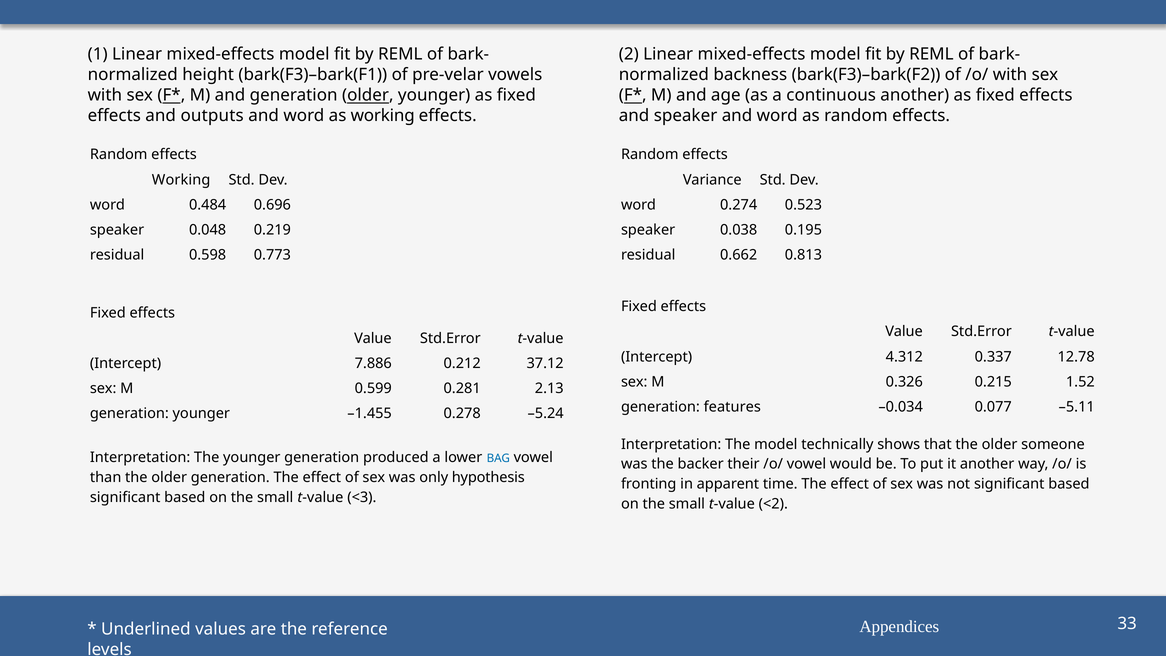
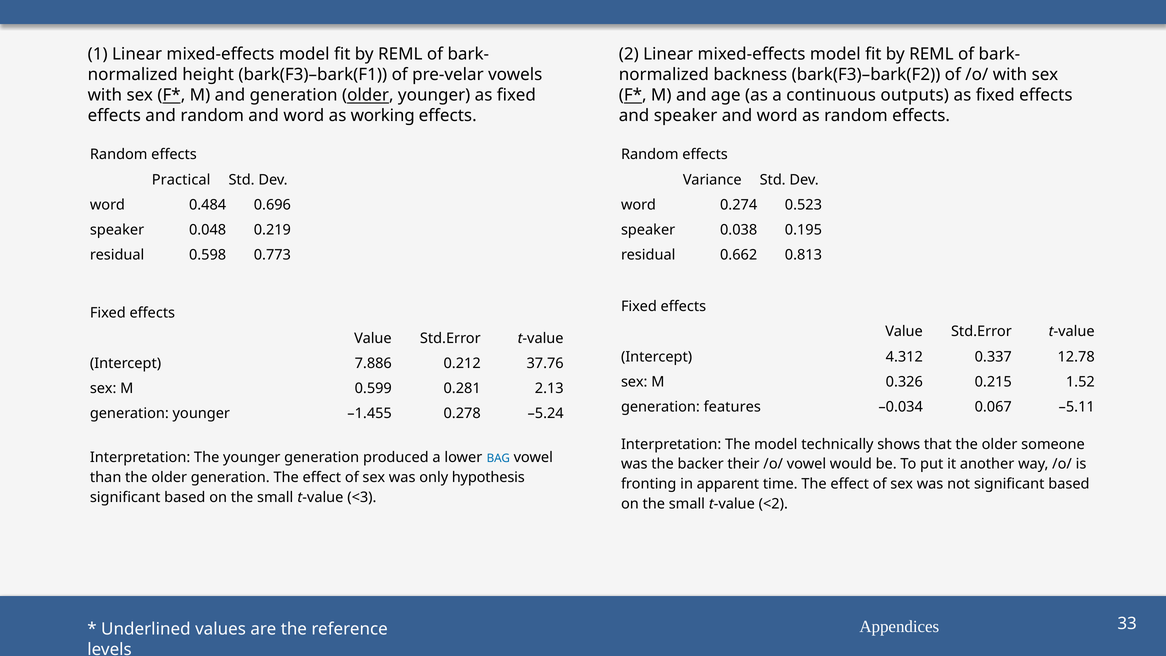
continuous another: another -> outputs (915, 95)
and outputs: outputs -> random (212, 115)
Working: Working -> Practical (181, 180)
37.12: 37.12 -> 37.76 (545, 363)
0.077: 0.077 -> 0.067 (993, 407)
